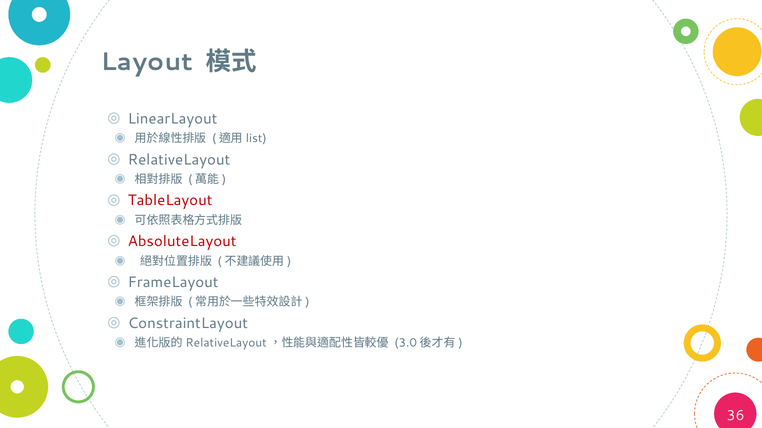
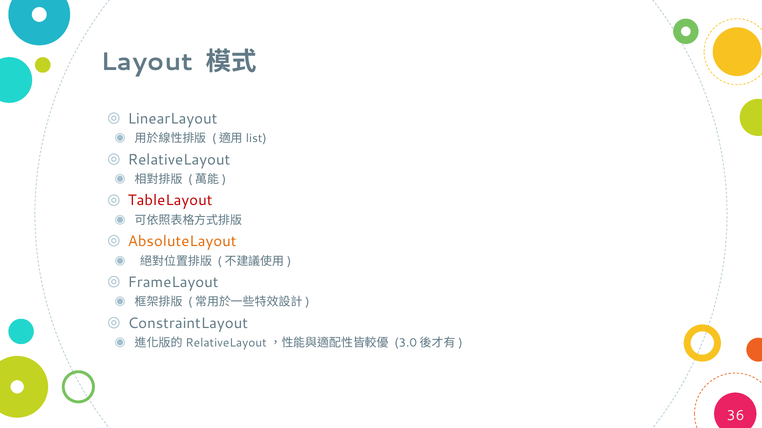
AbsoluteLayout colour: red -> orange (182, 242)
